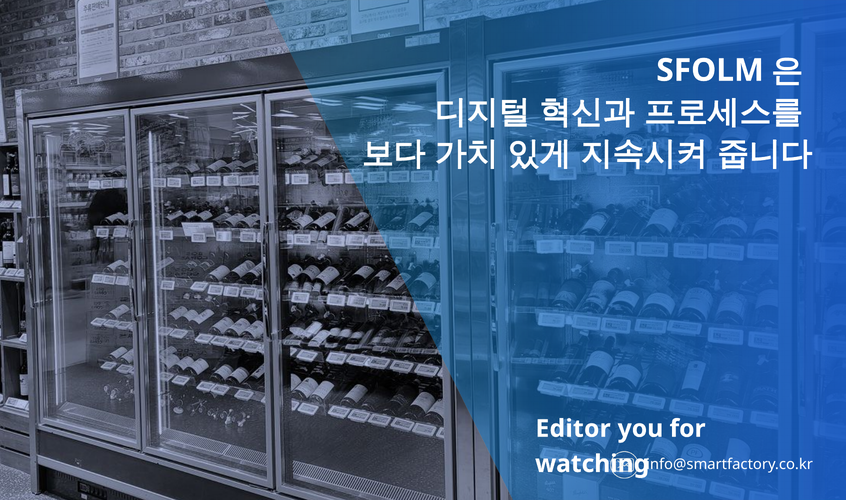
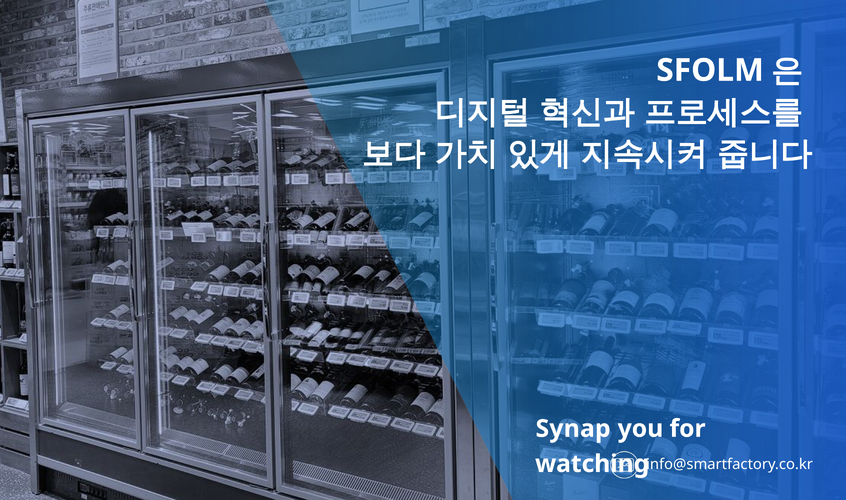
Editor: Editor -> Synap (573, 428)
